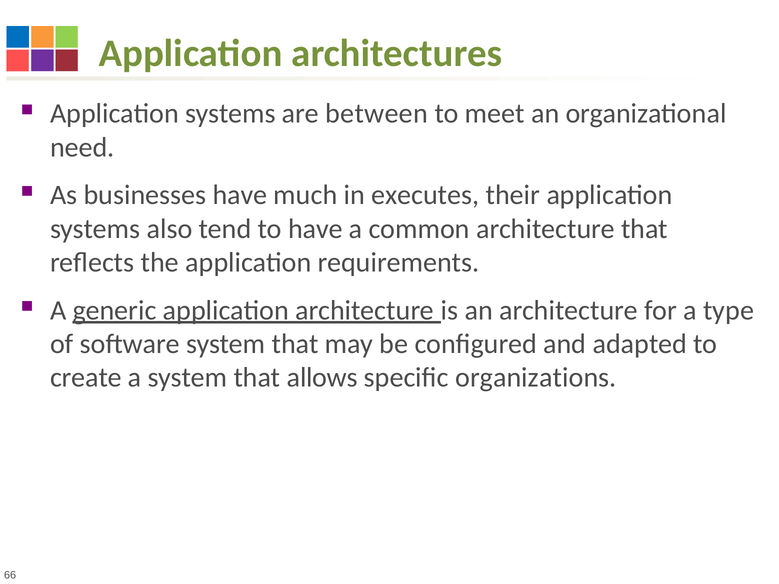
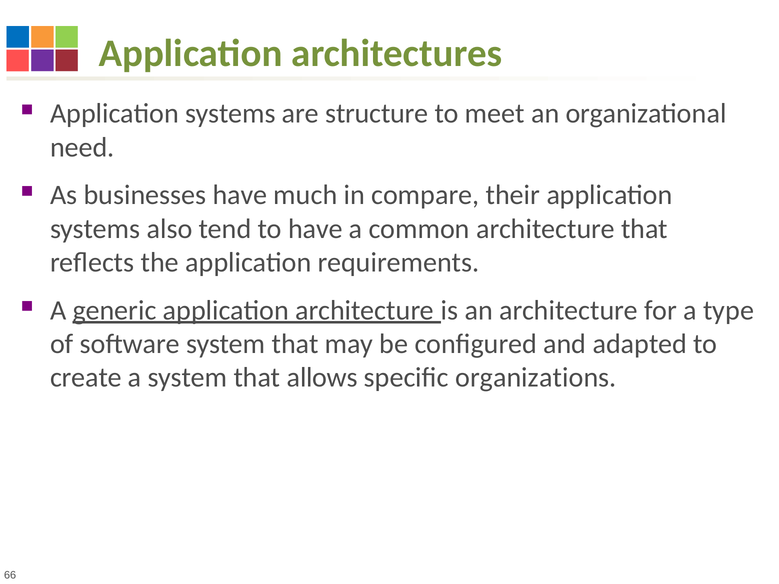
between: between -> structure (377, 114)
executes: executes -> compare (425, 195)
